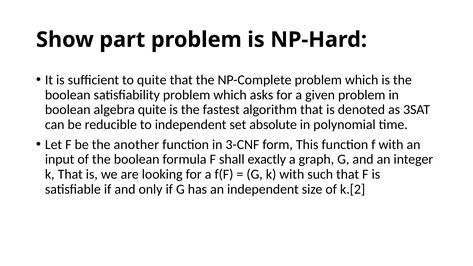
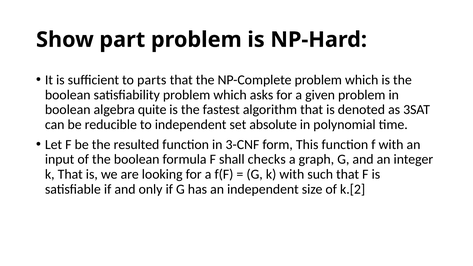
to quite: quite -> parts (152, 80)
another: another -> resulted (136, 145)
exactly: exactly -> checks (267, 159)
